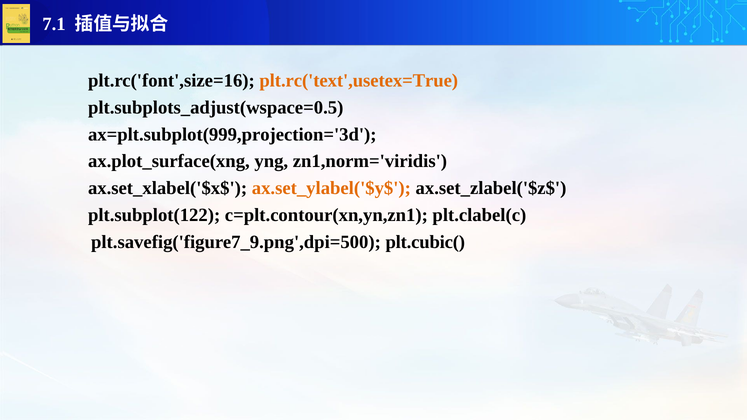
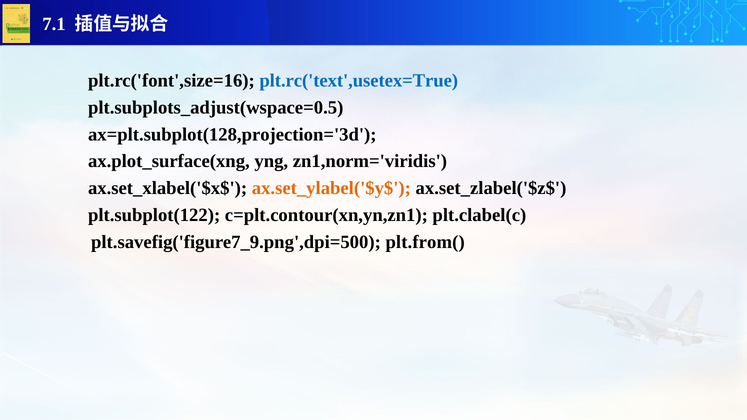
plt.rc('text',usetex=True colour: orange -> blue (359, 81)
ax=plt.subplot(999,projection='3d: ax=plt.subplot(999,projection='3d -> ax=plt.subplot(128,projection='3d (232, 134)
plt.cubic(: plt.cubic( -> plt.from( (425, 242)
